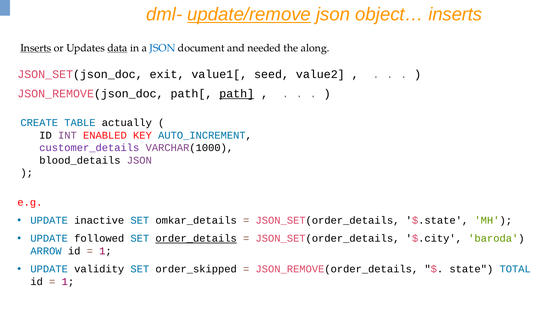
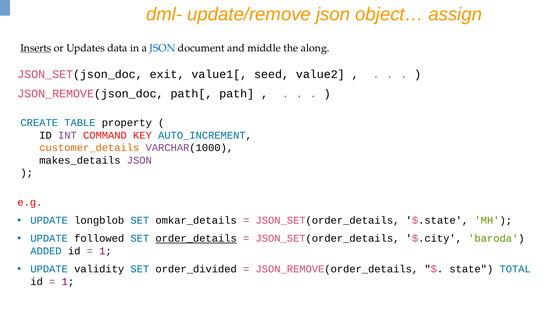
update/remove underline: present -> none (249, 14)
object… inserts: inserts -> assign (455, 14)
data underline: present -> none (117, 48)
needed: needed -> middle (264, 48)
path underline: present -> none (237, 94)
actually: actually -> property (127, 123)
ENABLED: ENABLED -> COMMAND (105, 135)
customer_details colour: purple -> orange (89, 148)
blood_details: blood_details -> makes_details (80, 160)
inactive: inactive -> longblob (99, 220)
ARROW: ARROW -> ADDED (46, 251)
order_skipped: order_skipped -> order_divided (196, 269)
